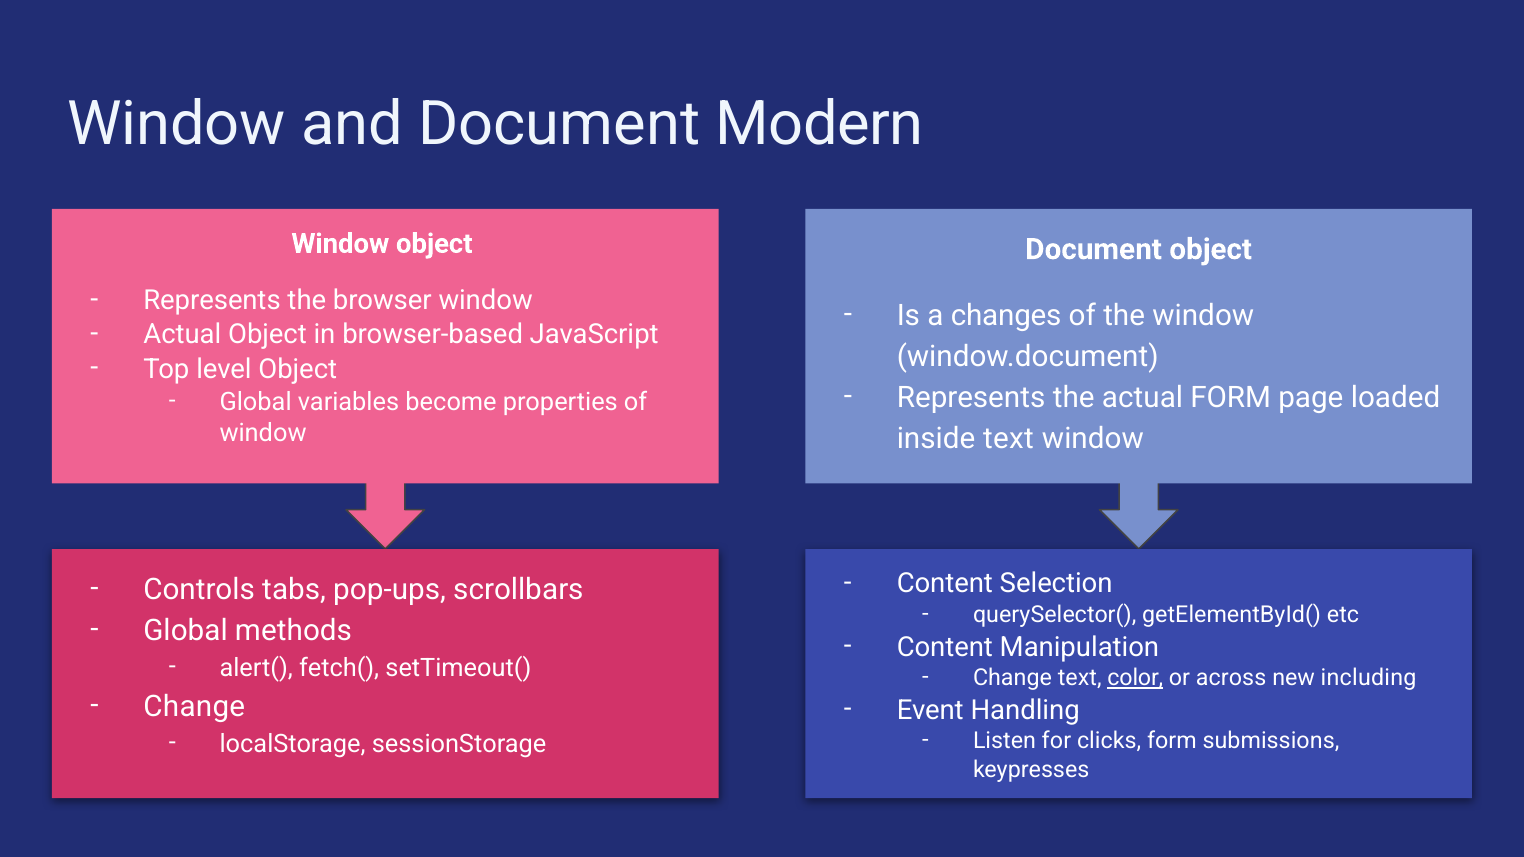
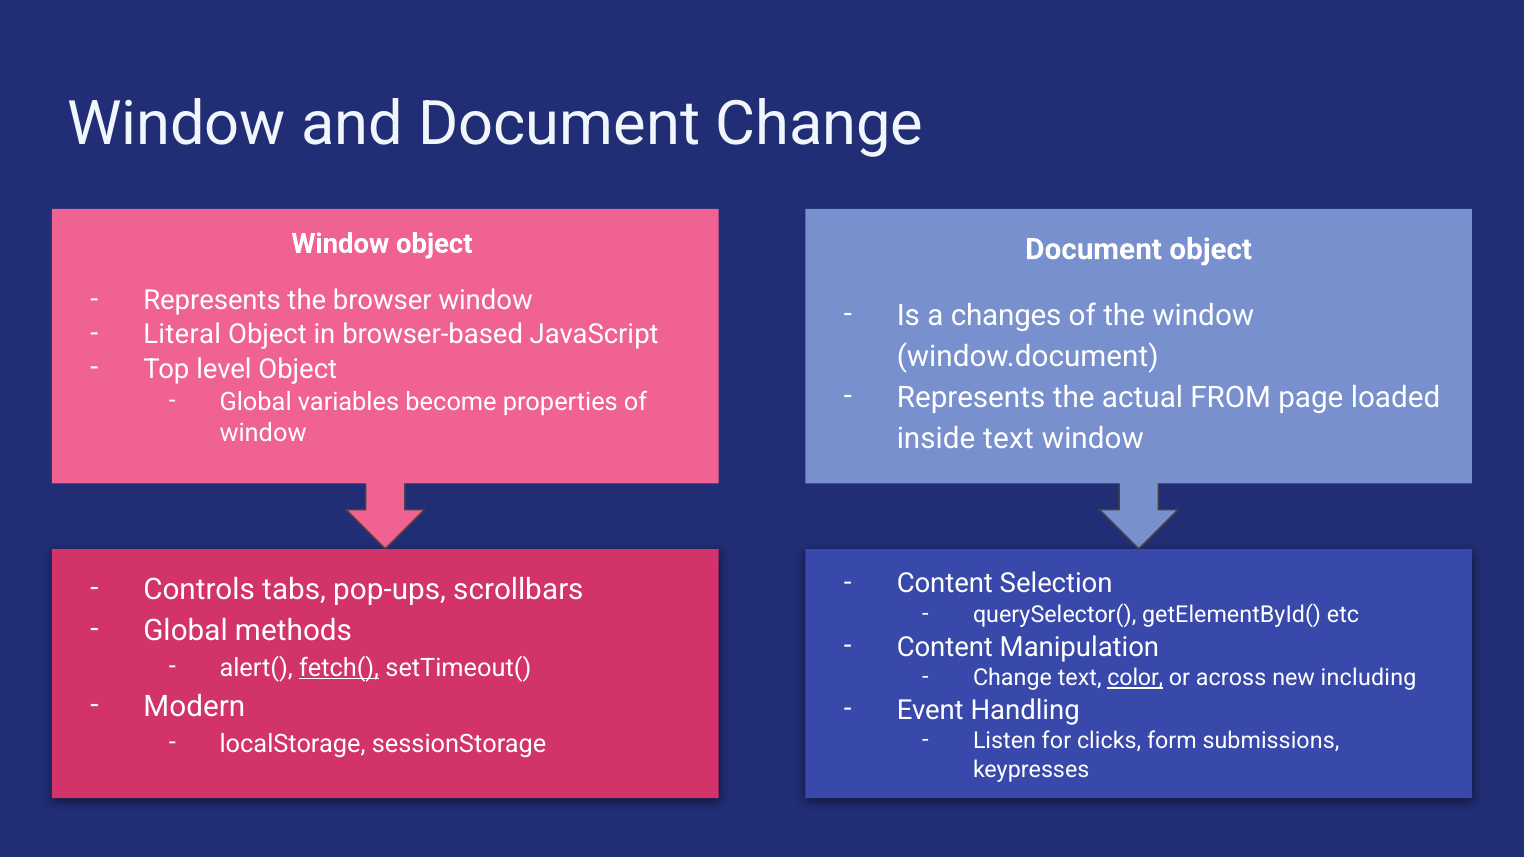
Document Modern: Modern -> Change (819, 125)
Actual: Actual -> Literal (182, 335)
actual FORM: FORM -> FROM (1231, 398)
fetch( underline: none -> present (339, 668)
Change: Change -> Modern (194, 707)
